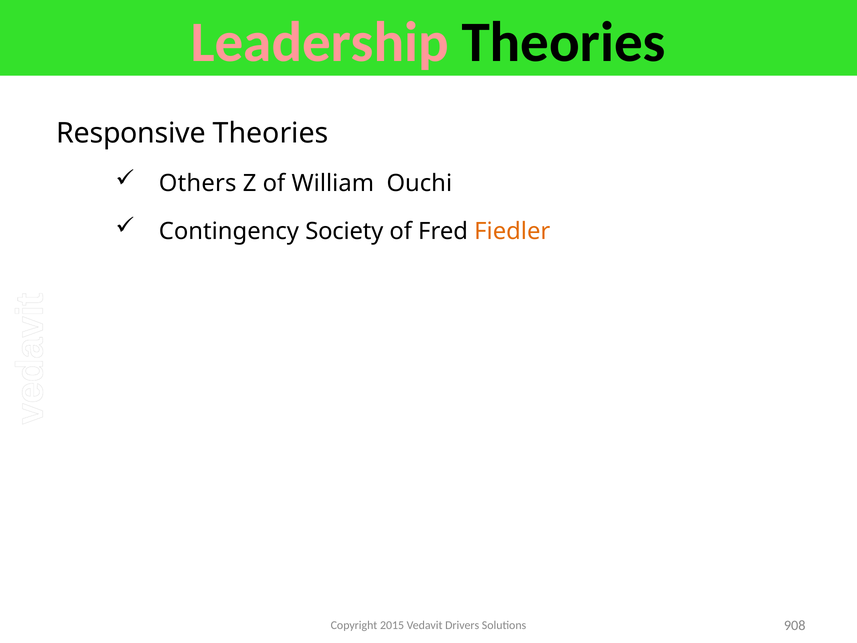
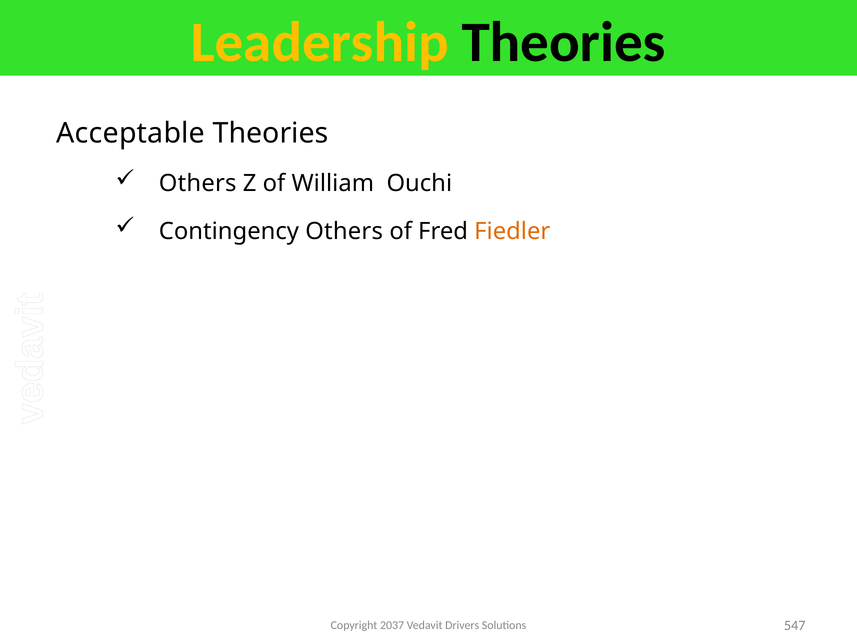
Leadership colour: pink -> yellow (320, 43)
Responsive: Responsive -> Acceptable (131, 133)
Contingency Society: Society -> Others (344, 231)
2015: 2015 -> 2037 (392, 625)
908: 908 -> 547 (795, 625)
